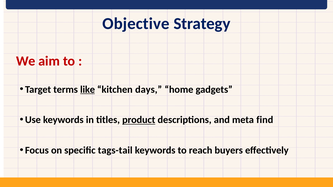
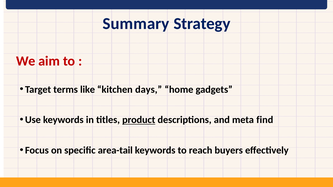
Objective: Objective -> Summary (136, 24)
like underline: present -> none (88, 90)
tags-tail: tags-tail -> area-tail (115, 151)
